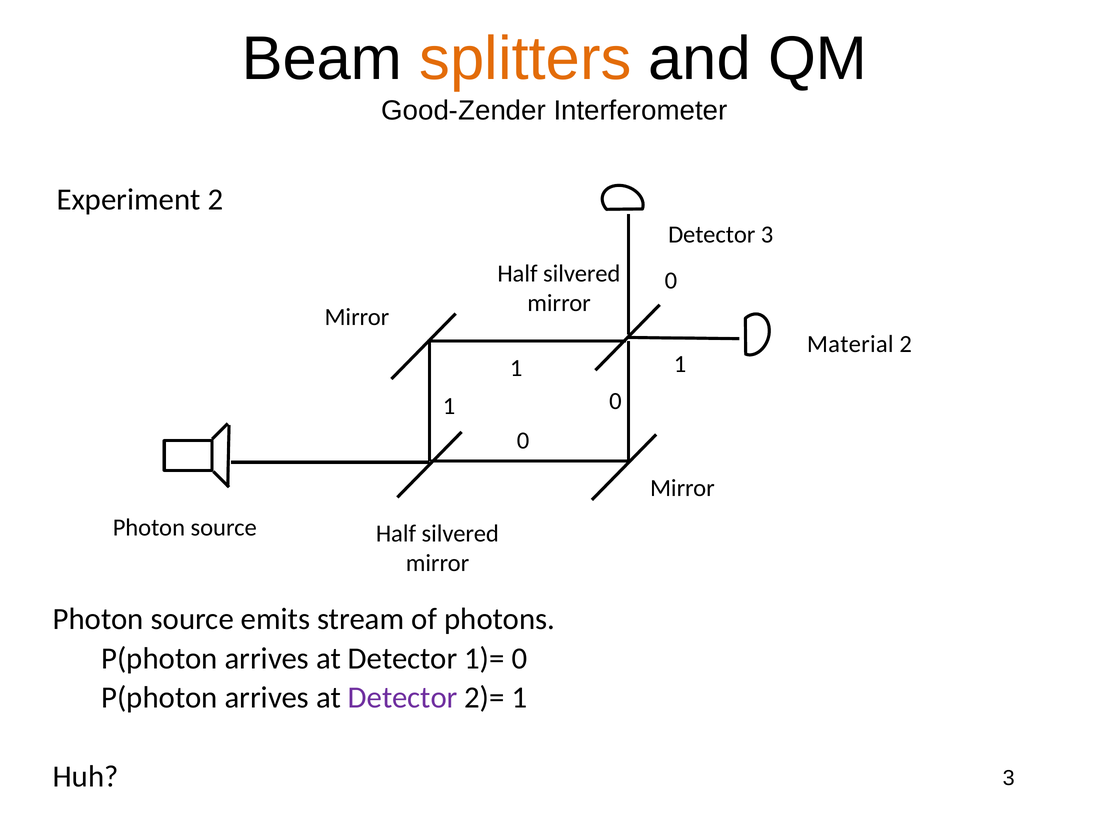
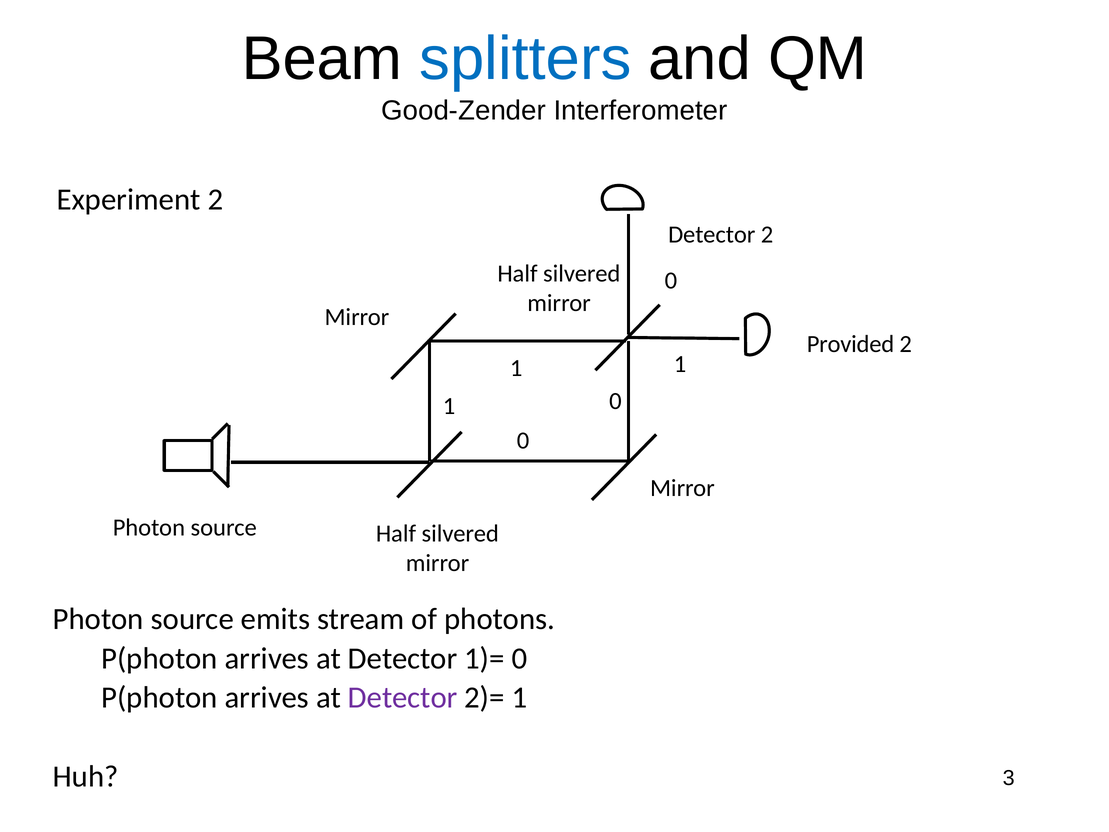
splitters colour: orange -> blue (525, 59)
Detector 3: 3 -> 2 (767, 235)
Material: Material -> Provided (851, 344)
